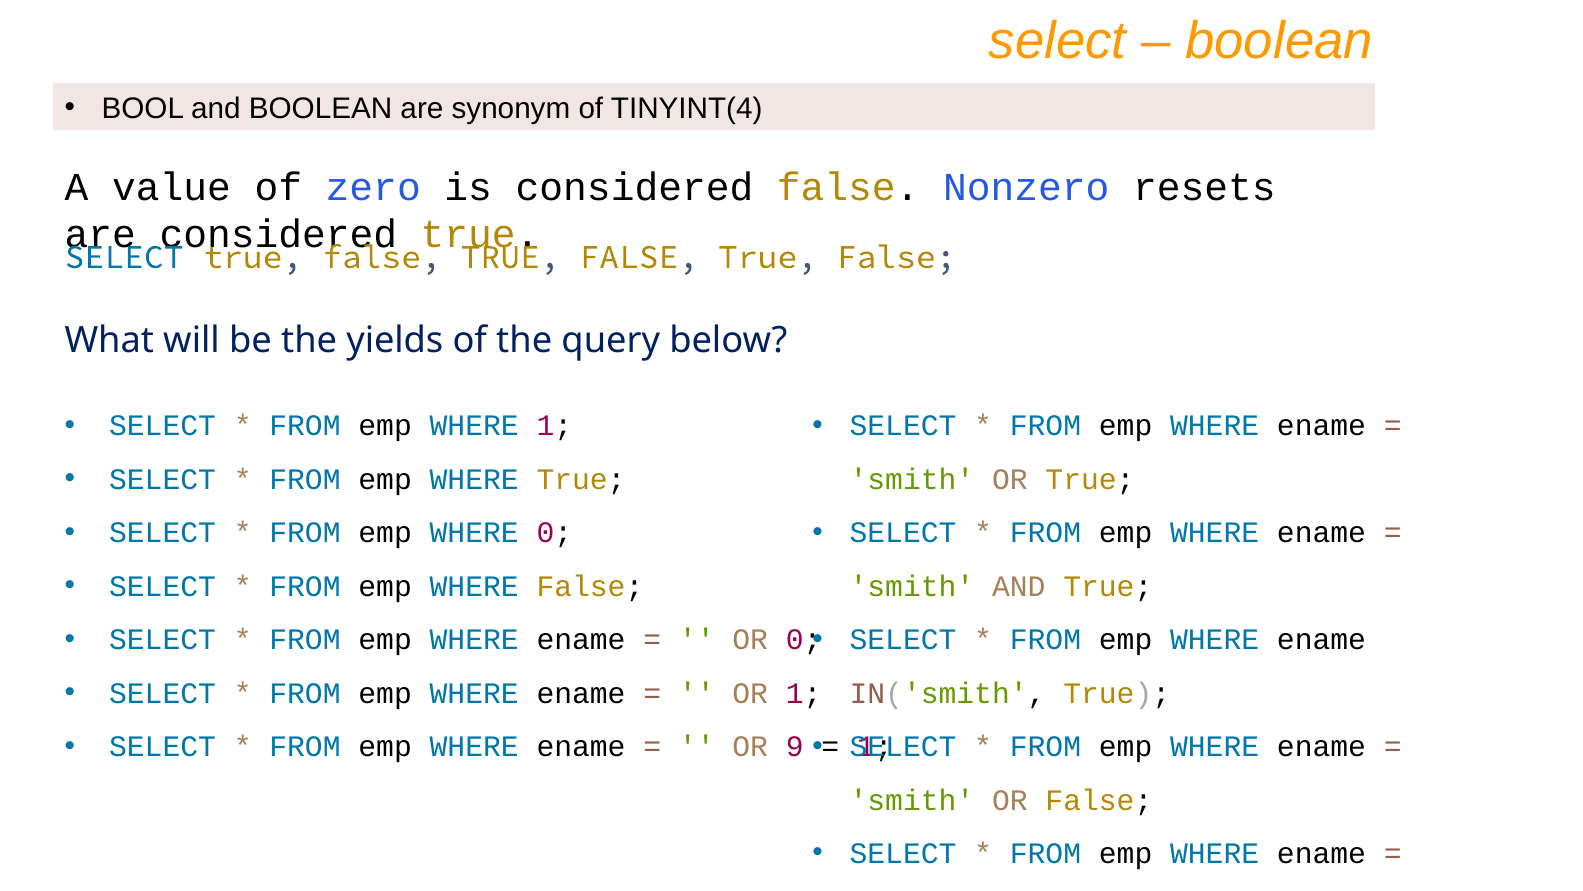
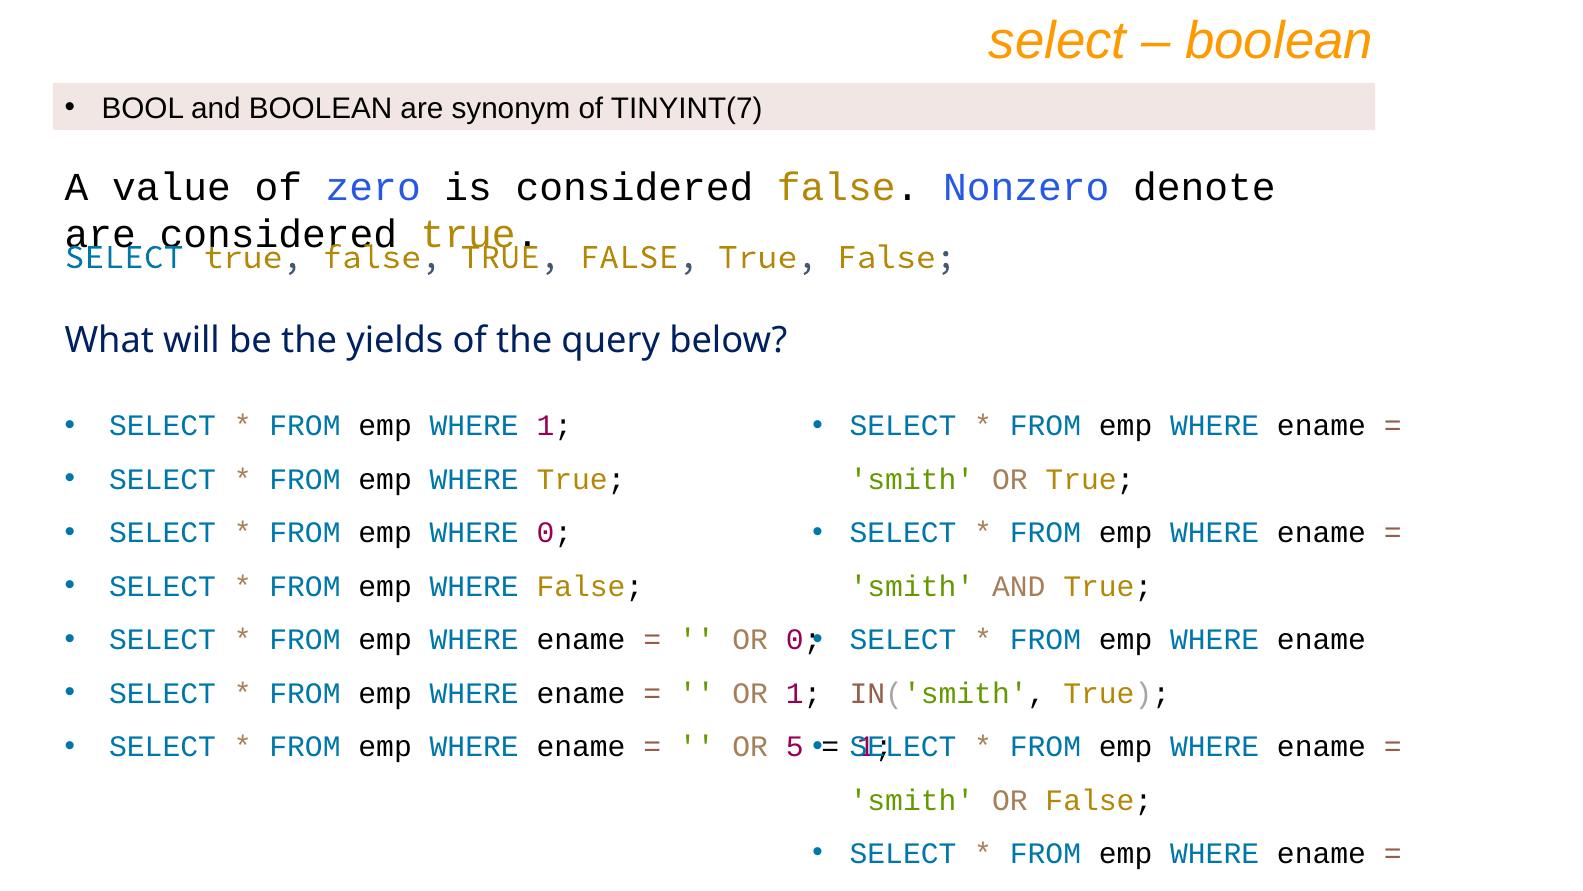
TINYINT(4: TINYINT(4 -> TINYINT(7 (687, 108)
resets: resets -> denote (1204, 187)
9: 9 -> 5 (795, 746)
